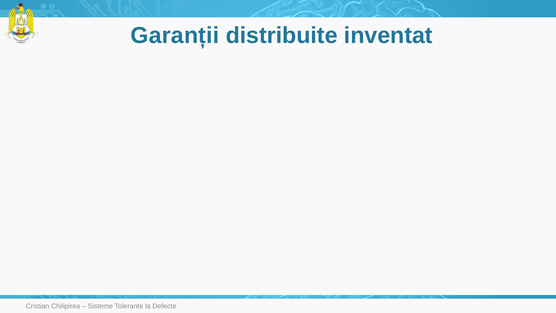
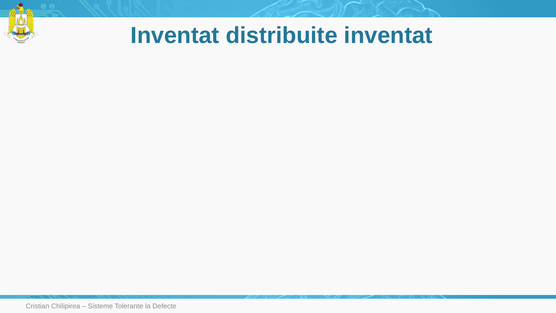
Garanții: Garanții -> Inventat (175, 36)
